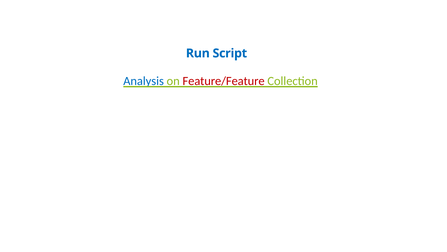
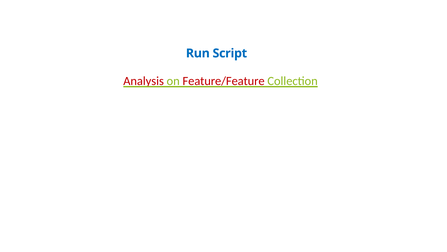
Analysis colour: blue -> red (144, 81)
